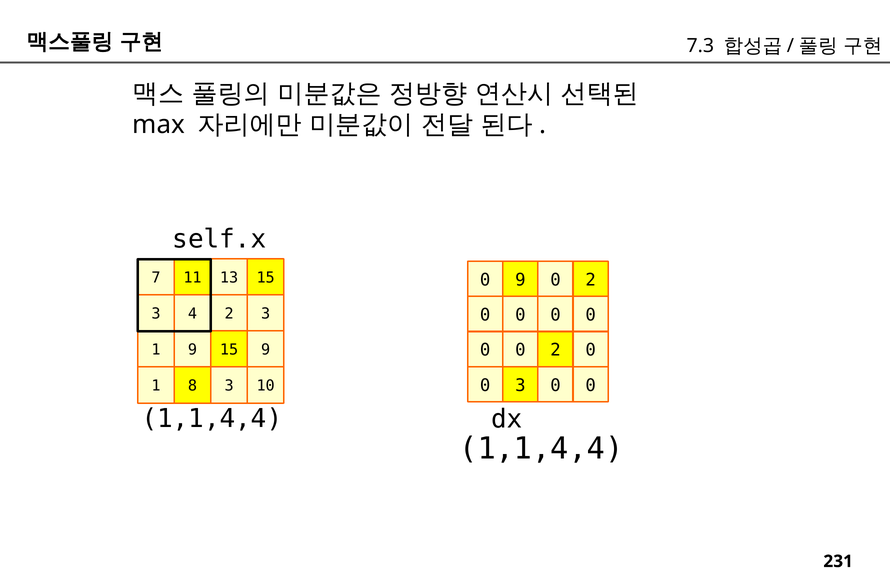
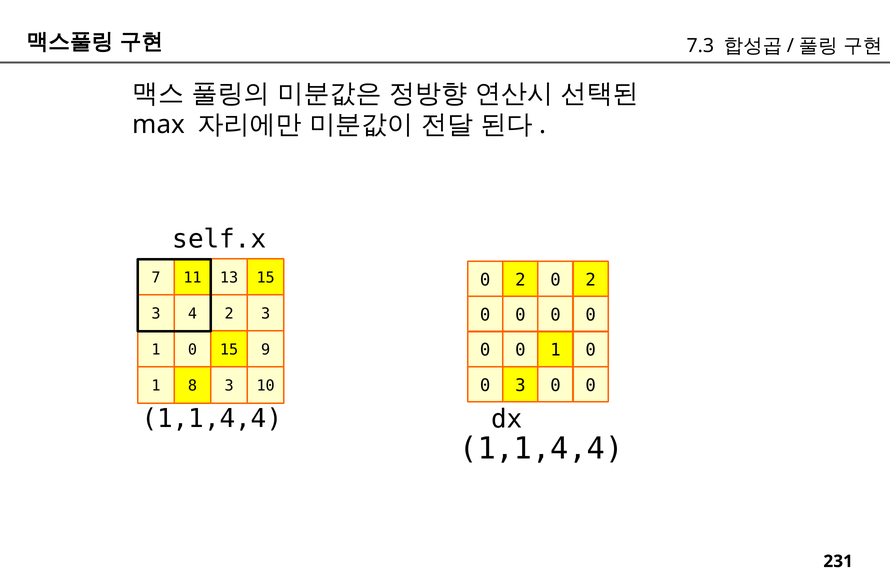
9: 9 -> 2 (520, 280)
0 0 2: 2 -> 1 (555, 350)
9: 9 -> 0 (193, 350)
